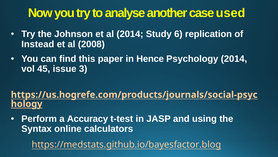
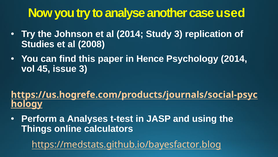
Study 6: 6 -> 3 (178, 34)
Instead: Instead -> Studies (38, 44)
Accuracy: Accuracy -> Analyses (87, 118)
Syntax: Syntax -> Things (37, 128)
